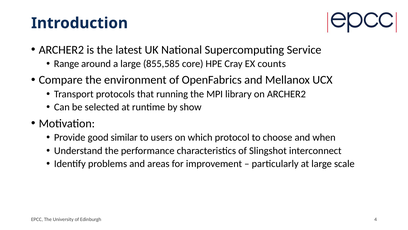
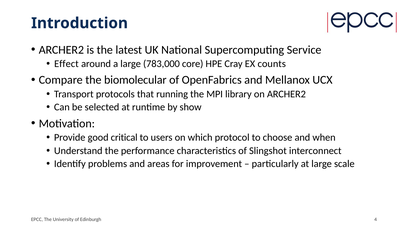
Range: Range -> Effect (66, 64)
855,585: 855,585 -> 783,000 (161, 64)
environment: environment -> biomolecular (135, 80)
similar: similar -> critical (124, 137)
